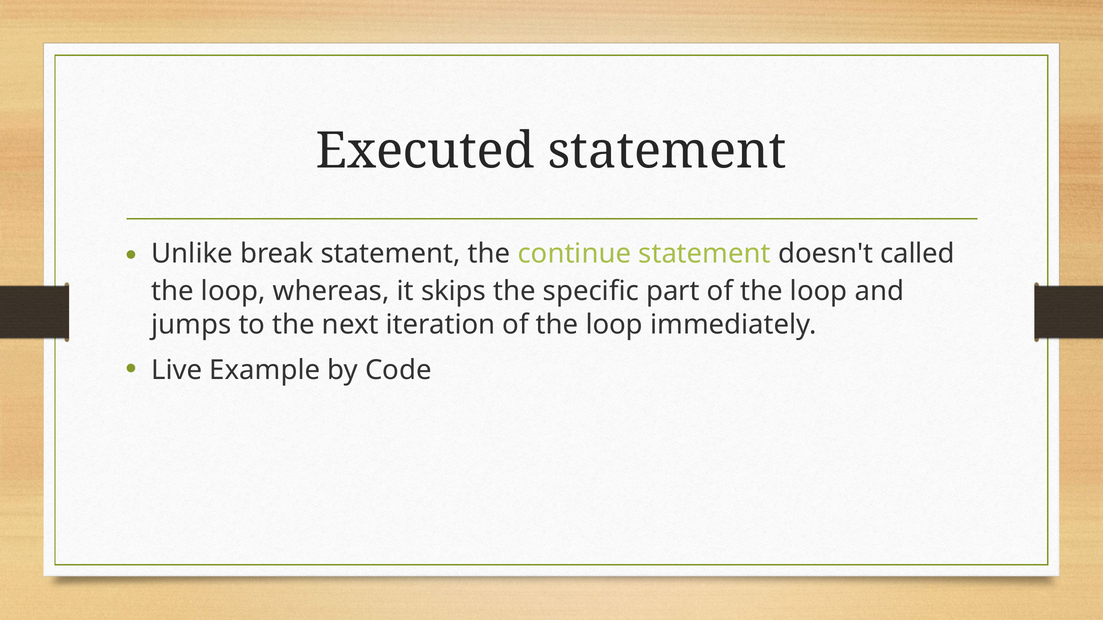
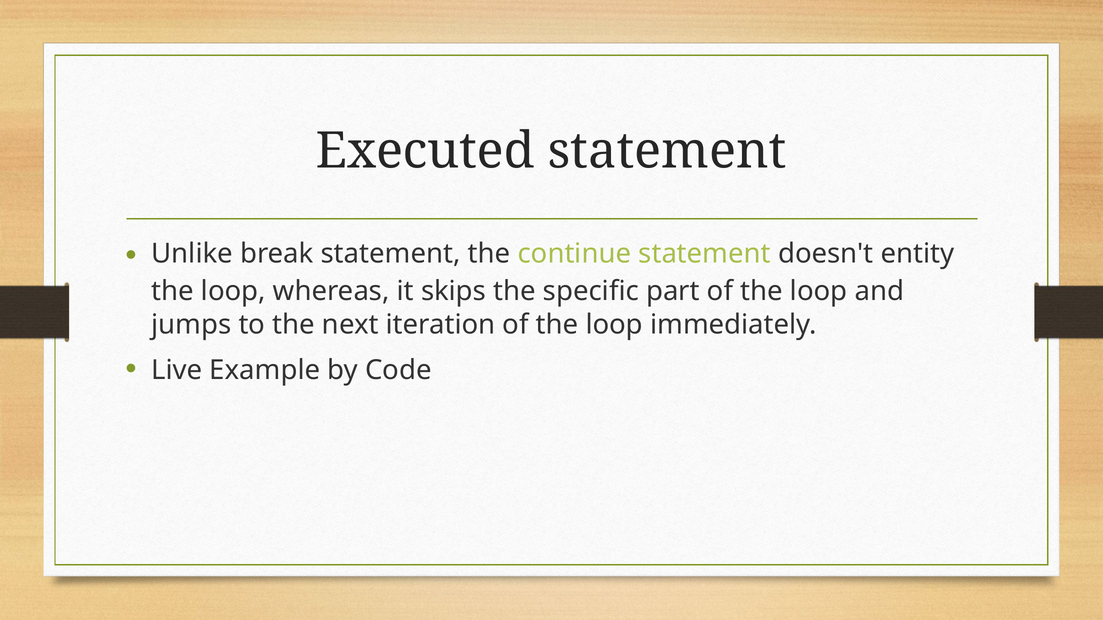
called: called -> entity (917, 254)
